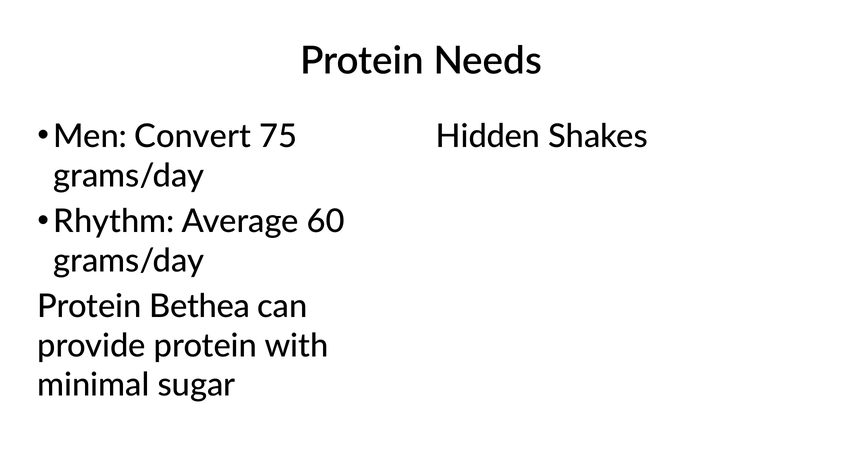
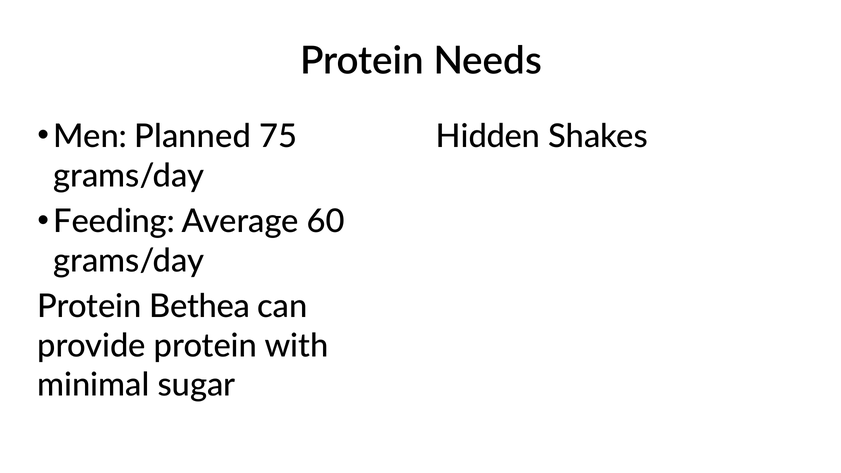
Convert: Convert -> Planned (193, 137)
Rhythm: Rhythm -> Feeding (114, 222)
